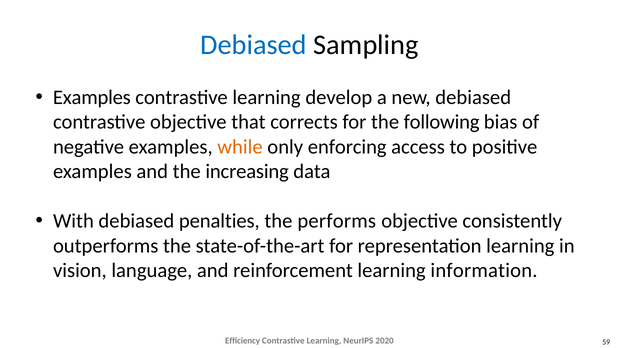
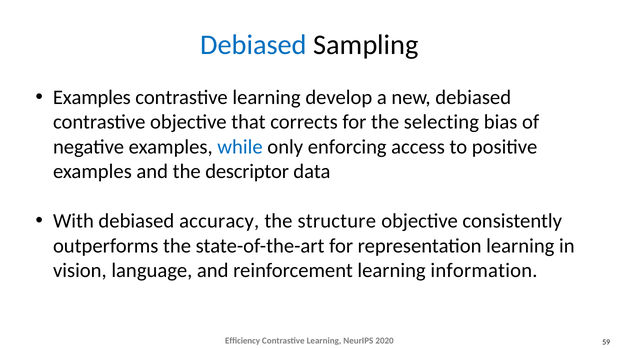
following: following -> selecting (441, 122)
while colour: orange -> blue (240, 147)
increasing: increasing -> descriptor (247, 172)
penalties: penalties -> accuracy (219, 221)
performs: performs -> structure (337, 221)
